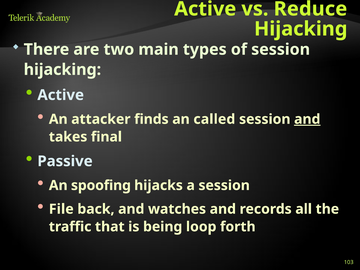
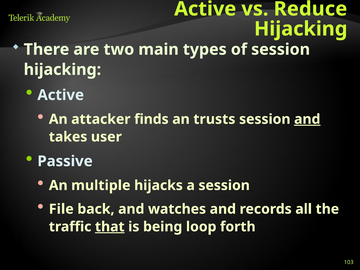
called: called -> trusts (214, 119)
final: final -> user (106, 137)
spoofing: spoofing -> multiple (101, 185)
that underline: none -> present (110, 227)
